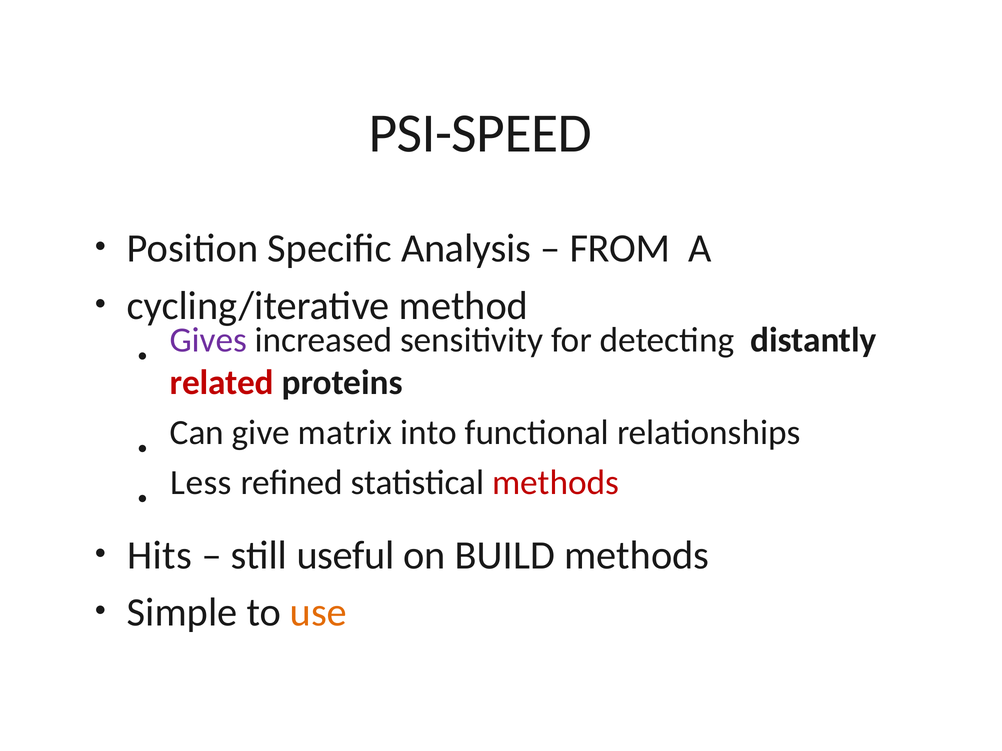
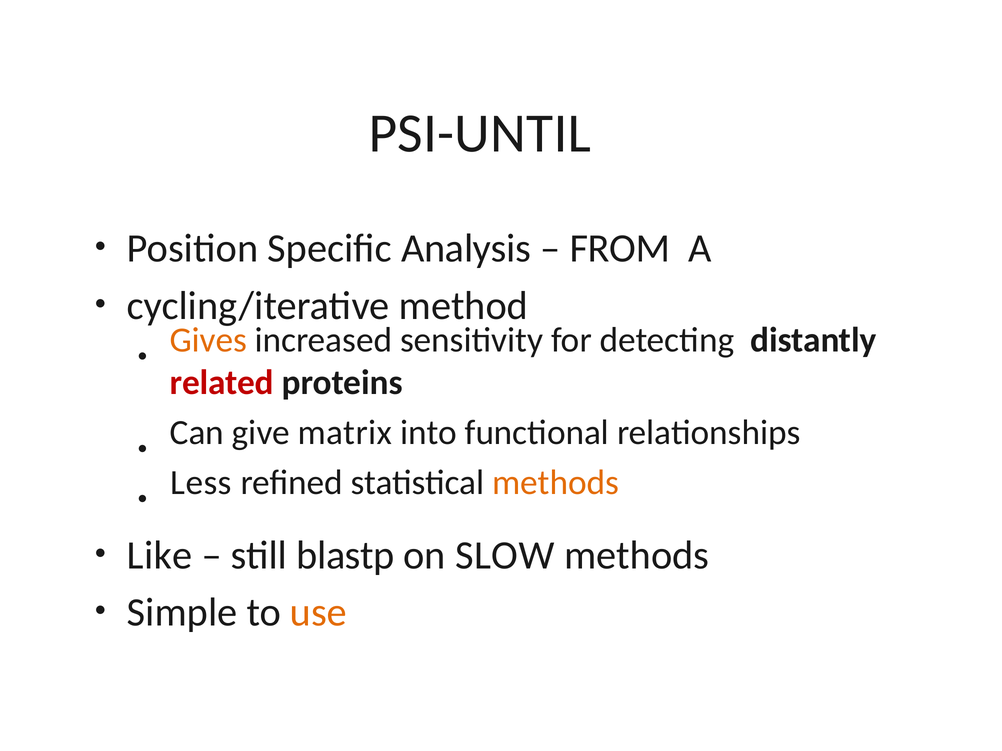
PSI-SPEED: PSI-SPEED -> PSI-UNTIL (480, 133)
Gives colour: purple -> orange (208, 340)
methods colour: red -> orange (556, 482)
Hits: Hits -> Like (160, 555)
useful: useful -> blastp (346, 555)
BUILD: BUILD -> SLOW (505, 555)
